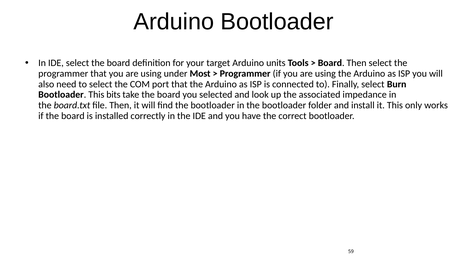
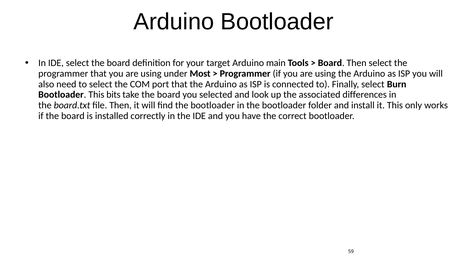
units: units -> main (276, 63)
impedance: impedance -> differences (365, 94)
